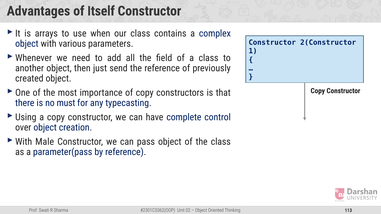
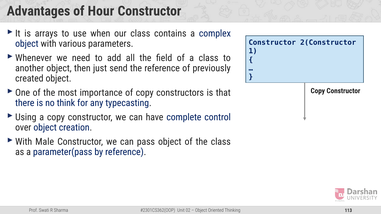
Itself: Itself -> Hour (101, 11)
must: must -> think (66, 103)
